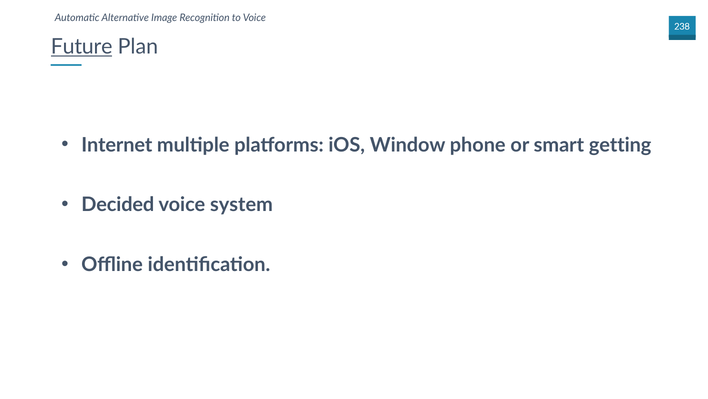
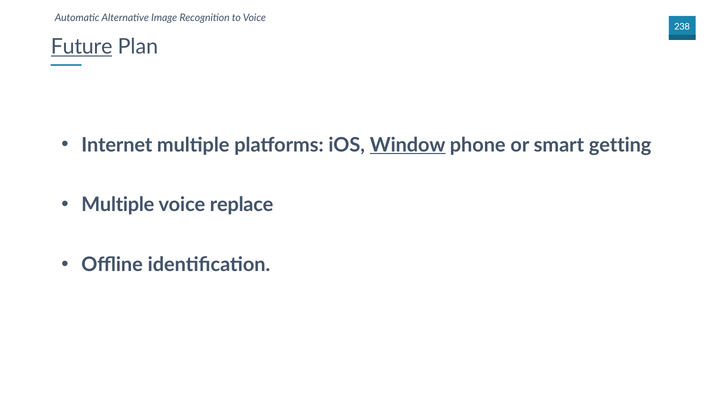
Window underline: none -> present (408, 145)
Decided: Decided -> Multiple (118, 204)
system: system -> replace (242, 204)
